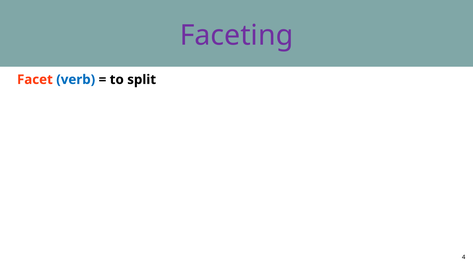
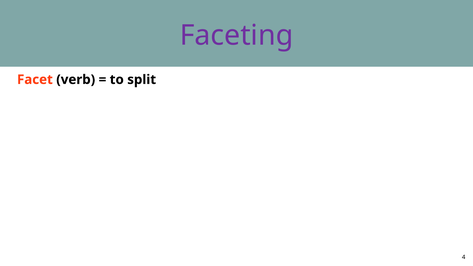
verb colour: blue -> black (76, 80)
